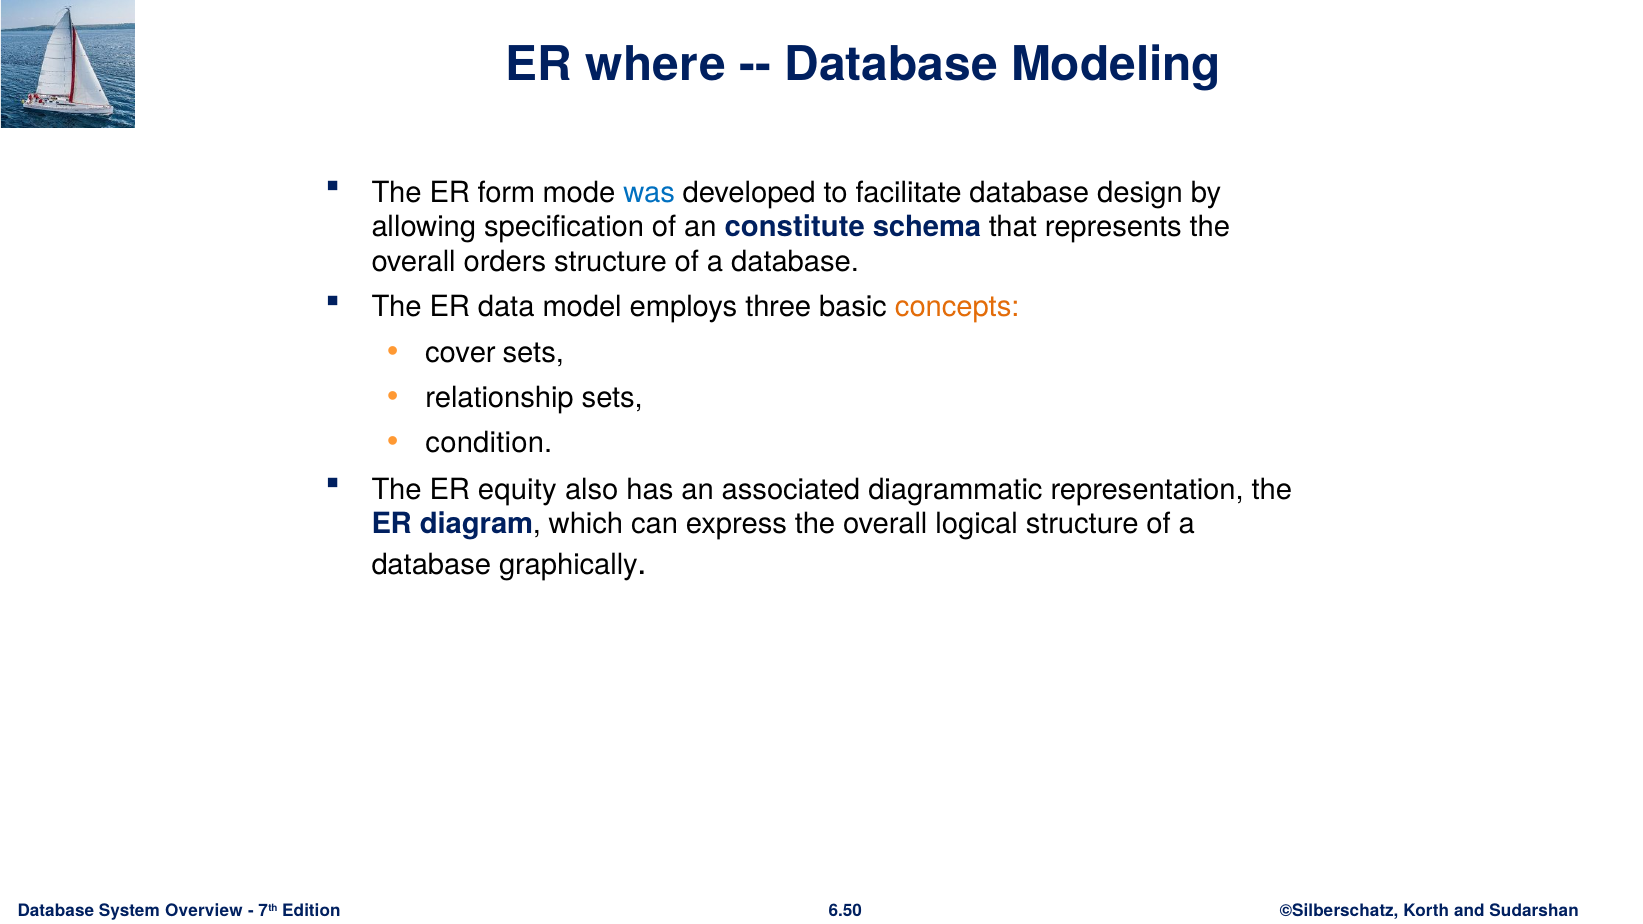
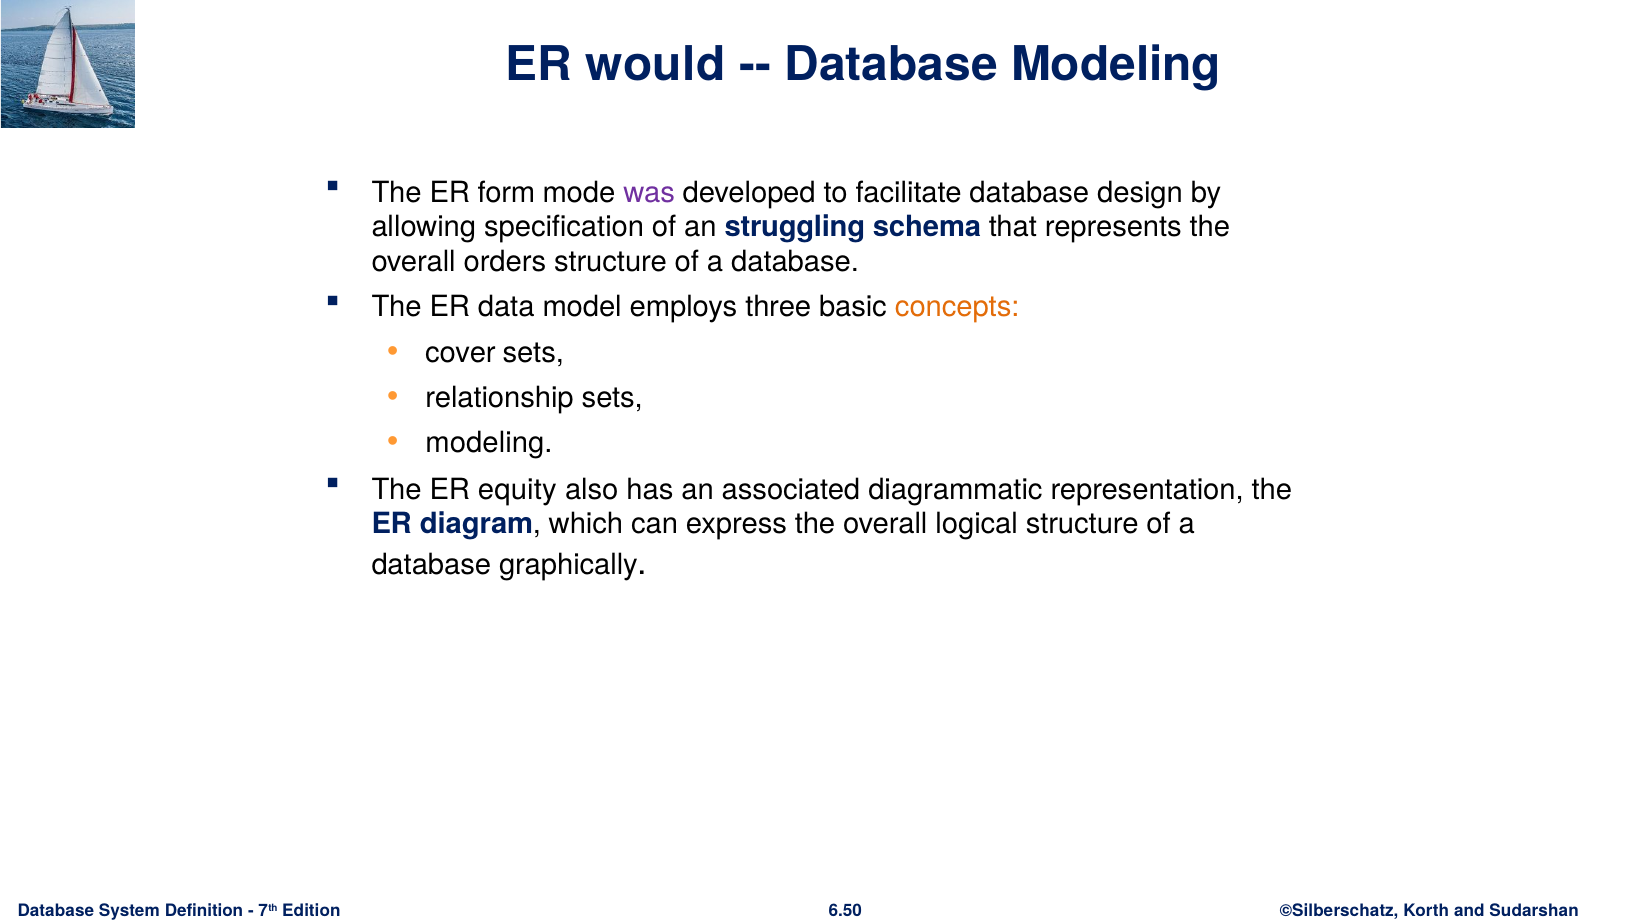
where: where -> would (656, 64)
was colour: blue -> purple (649, 192)
constitute: constitute -> struggling (795, 227)
condition: condition -> modeling (489, 443)
Overview: Overview -> Definition (204, 911)
